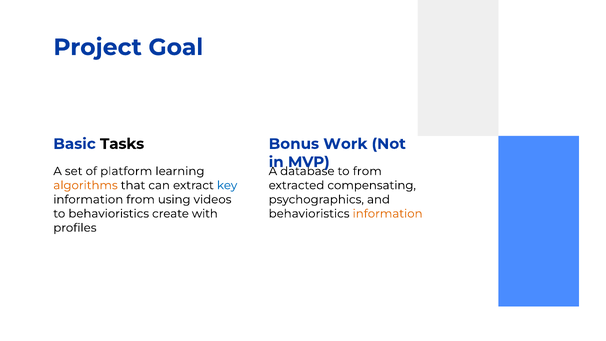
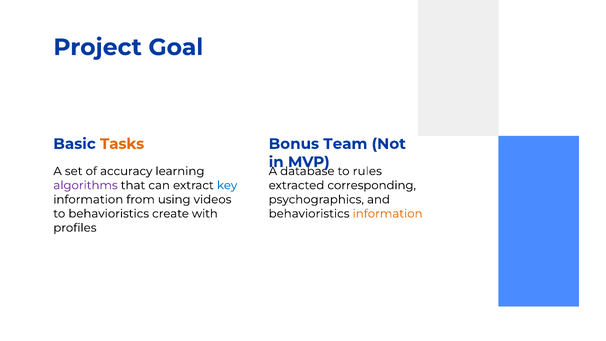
Tasks colour: black -> orange (122, 144)
Work: Work -> Team (345, 144)
platform: platform -> accuracy (126, 171)
to from: from -> rules (367, 171)
algorithms colour: orange -> purple (86, 185)
compensating: compensating -> corresponding (372, 185)
